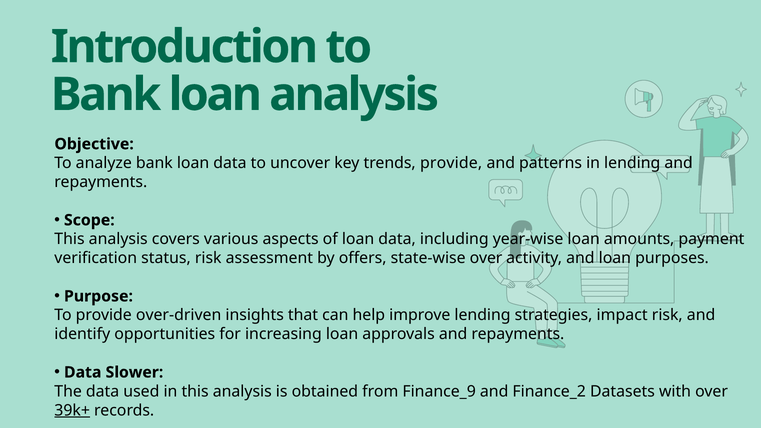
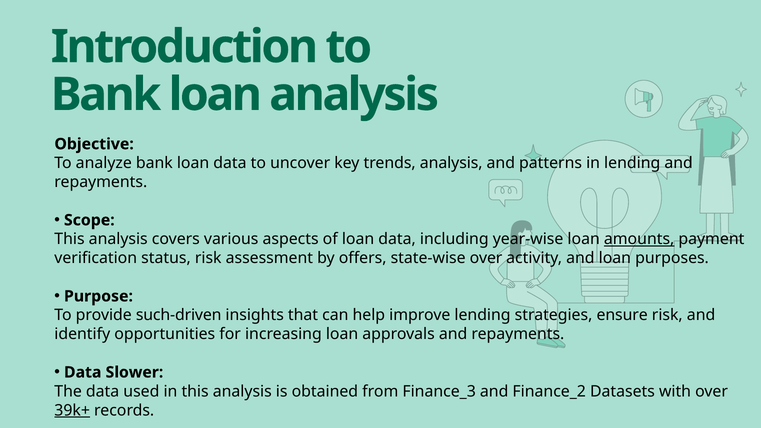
trends provide: provide -> analysis (451, 163)
amounts underline: none -> present (639, 239)
over-driven: over-driven -> such-driven (179, 315)
impact: impact -> ensure (622, 315)
Finance_9: Finance_9 -> Finance_3 (439, 391)
